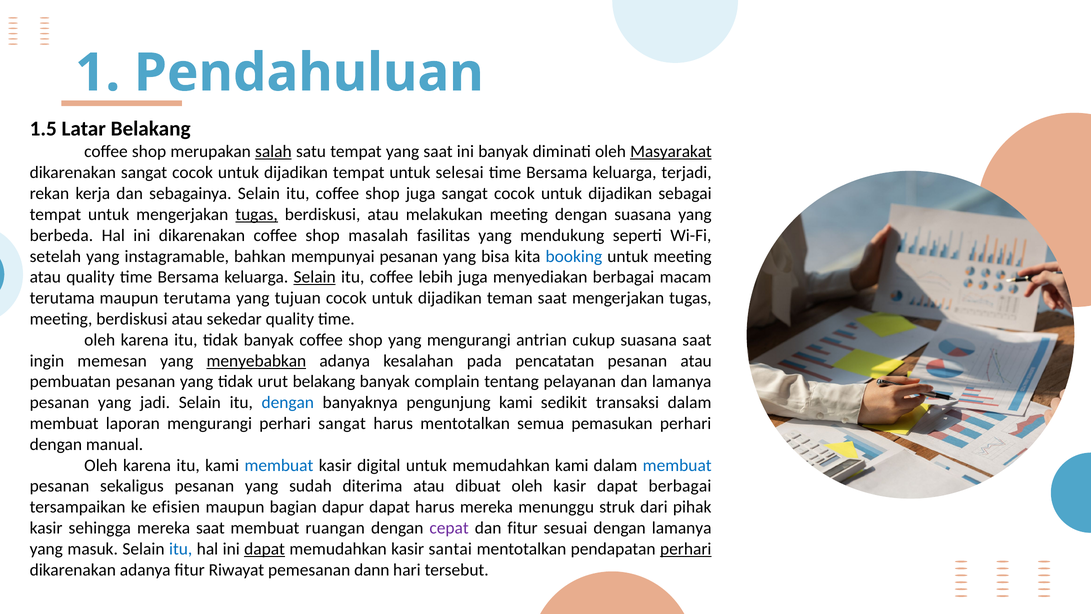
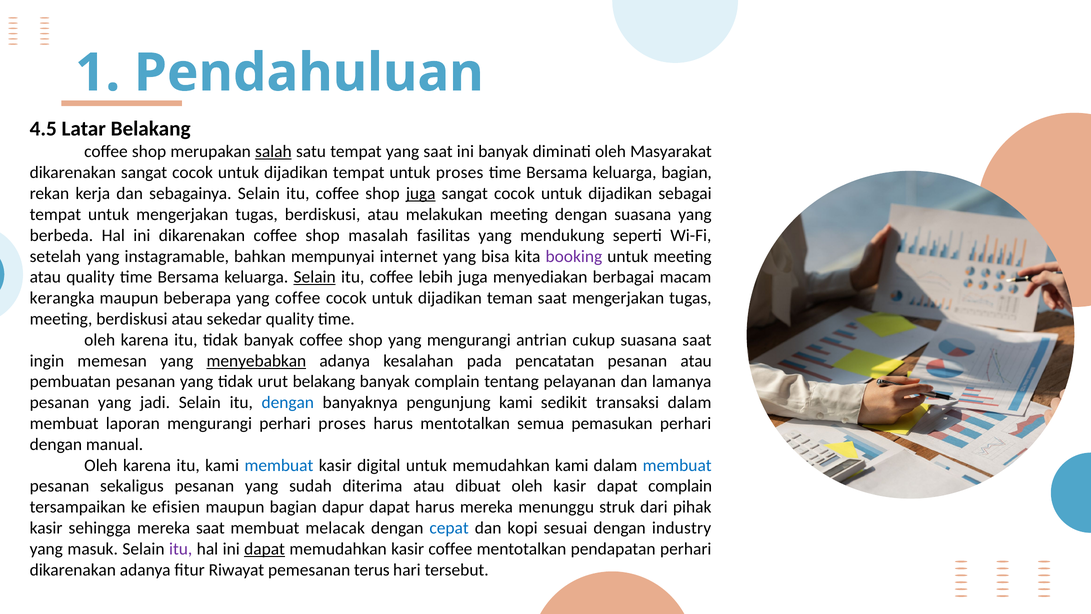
1.5: 1.5 -> 4.5 (43, 129)
Masyarakat underline: present -> none (671, 152)
untuk selesai: selesai -> proses (460, 173)
keluarga terjadi: terjadi -> bagian (687, 173)
juga underline: none -> present (421, 193)
tugas underline: present -> none (257, 214)
mempunyai pesanan: pesanan -> internet (409, 256)
booking colour: blue -> purple (574, 256)
terutama: terutama -> kerangka (62, 298)
maupun terutama: terutama -> beberapa (197, 298)
yang tujuan: tujuan -> coffee (298, 298)
perhari sangat: sangat -> proses (342, 423)
dapat berbagai: berbagai -> complain (680, 486)
ruangan: ruangan -> melacak (335, 528)
cepat colour: purple -> blue (449, 528)
dan fitur: fitur -> kopi (523, 528)
dengan lamanya: lamanya -> industry (682, 528)
itu colour: blue -> purple (181, 549)
kasir santai: santai -> coffee (450, 549)
perhari underline: present -> none (686, 549)
dann: dann -> terus (372, 570)
